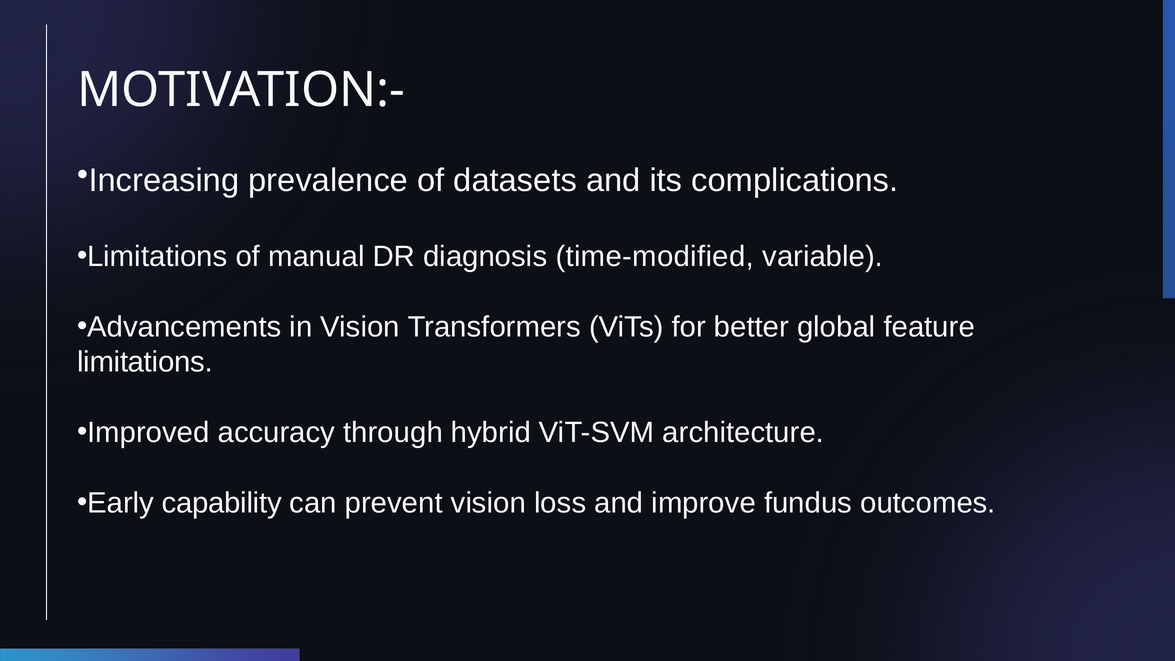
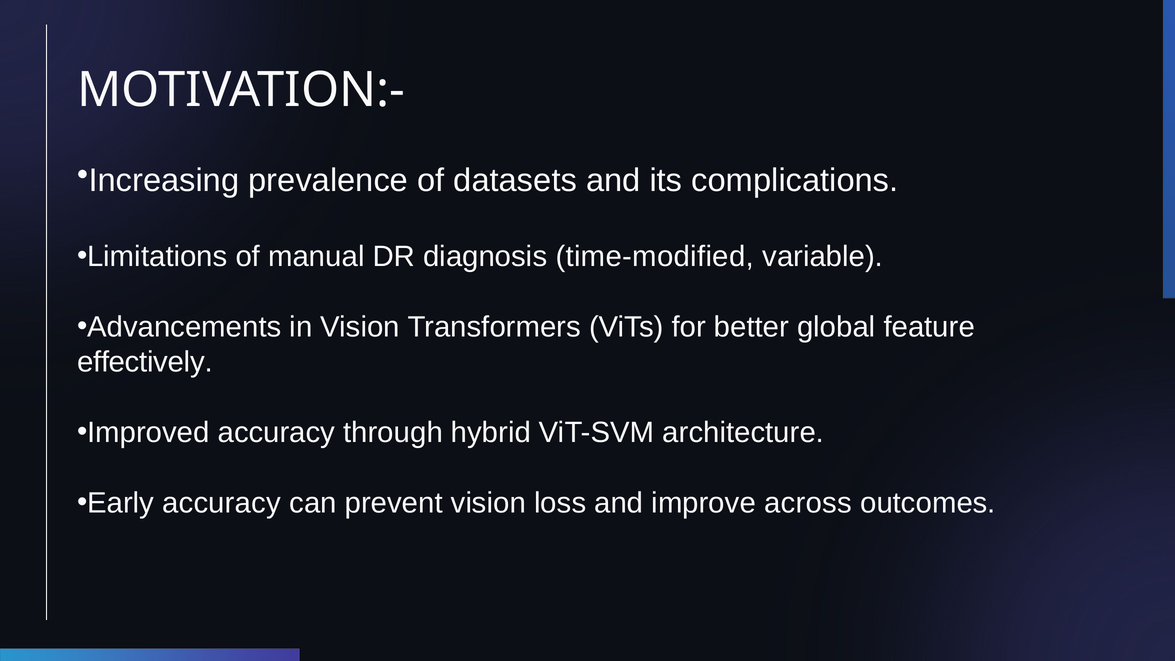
limitations: limitations -> effectively (145, 362)
Early capability: capability -> accuracy (222, 503)
fundus: fundus -> across (808, 503)
